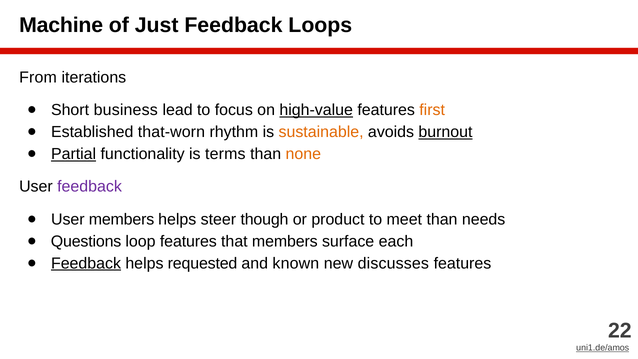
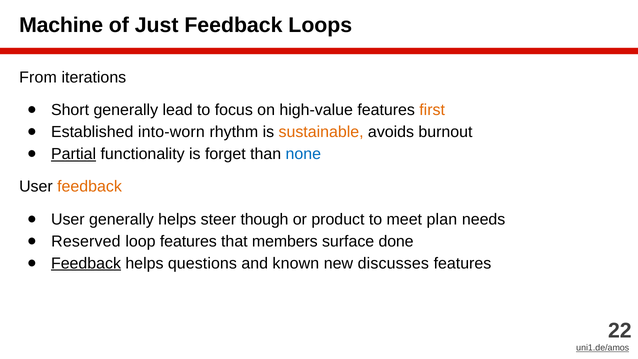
Short business: business -> generally (126, 110)
high-value underline: present -> none (316, 110)
that-worn: that-worn -> into-worn (171, 132)
burnout underline: present -> none (445, 132)
terms: terms -> forget (225, 154)
none colour: orange -> blue (303, 154)
feedback colour: purple -> orange (90, 187)
User members: members -> generally (121, 219)
meet than: than -> plan (442, 219)
Questions: Questions -> Reserved (86, 241)
each: each -> done (396, 241)
requested: requested -> questions (202, 263)
